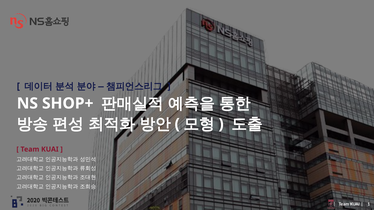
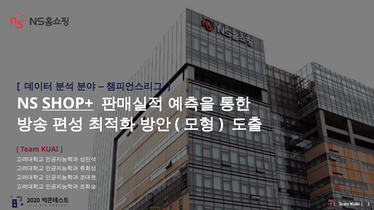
SHOP+ underline: none -> present (68, 104)
